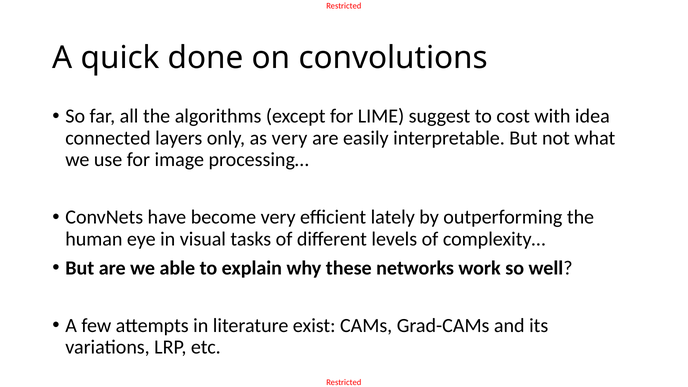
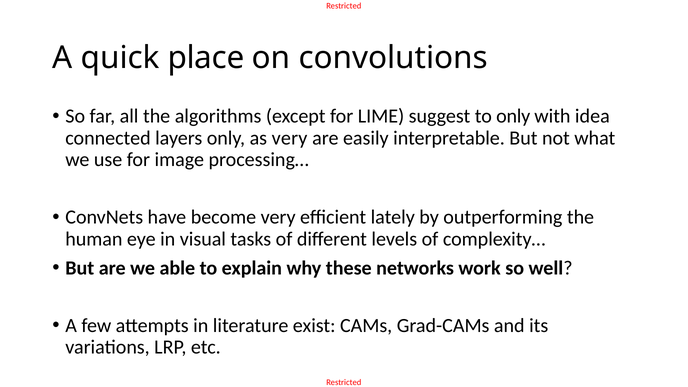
done: done -> place (206, 58)
to cost: cost -> only (513, 116)
